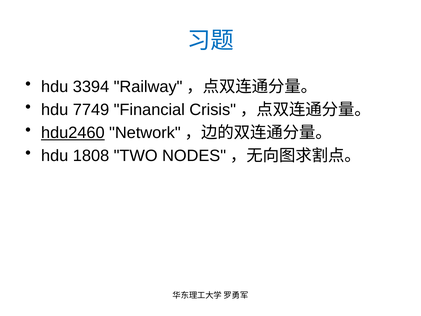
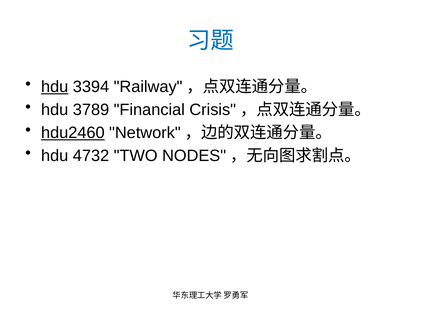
hdu underline: none -> present (55, 87)
7749: 7749 -> 3789 (91, 110)
1808: 1808 -> 4732 (91, 156)
